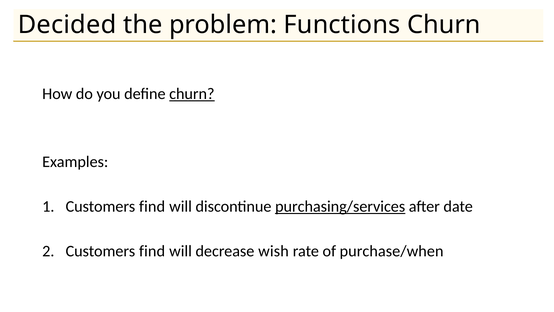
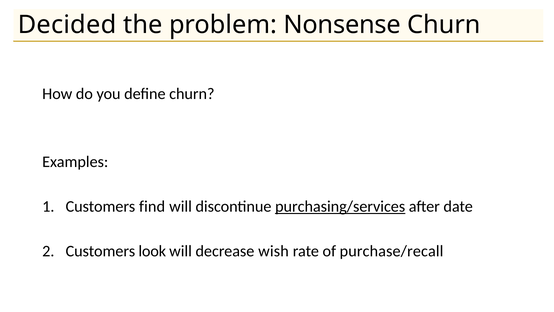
Functions: Functions -> Nonsense (342, 25)
churn underline: present -> none (192, 94)
find: find -> look (152, 251)
purchase/when: purchase/when -> purchase/recall (392, 251)
